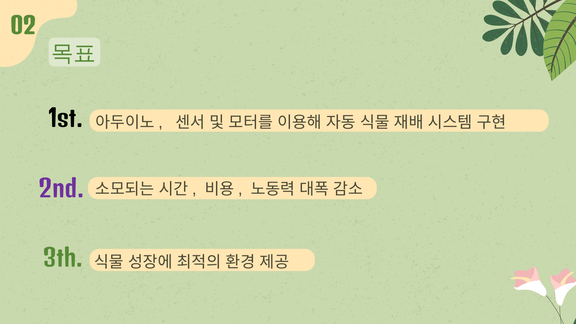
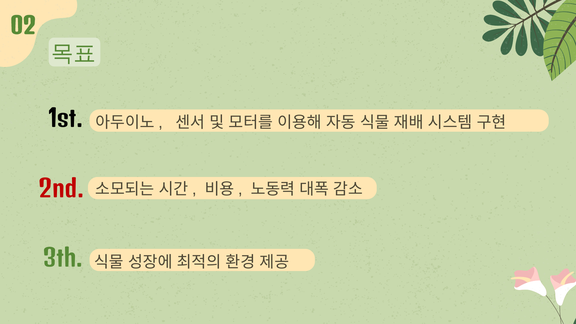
2nd colour: purple -> red (61, 190)
